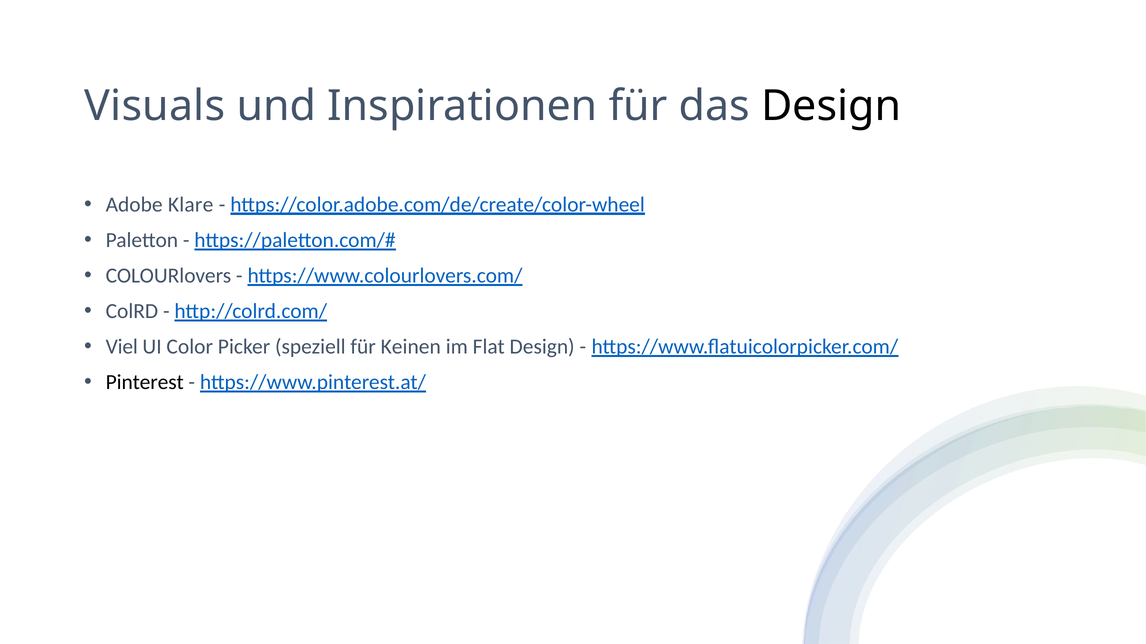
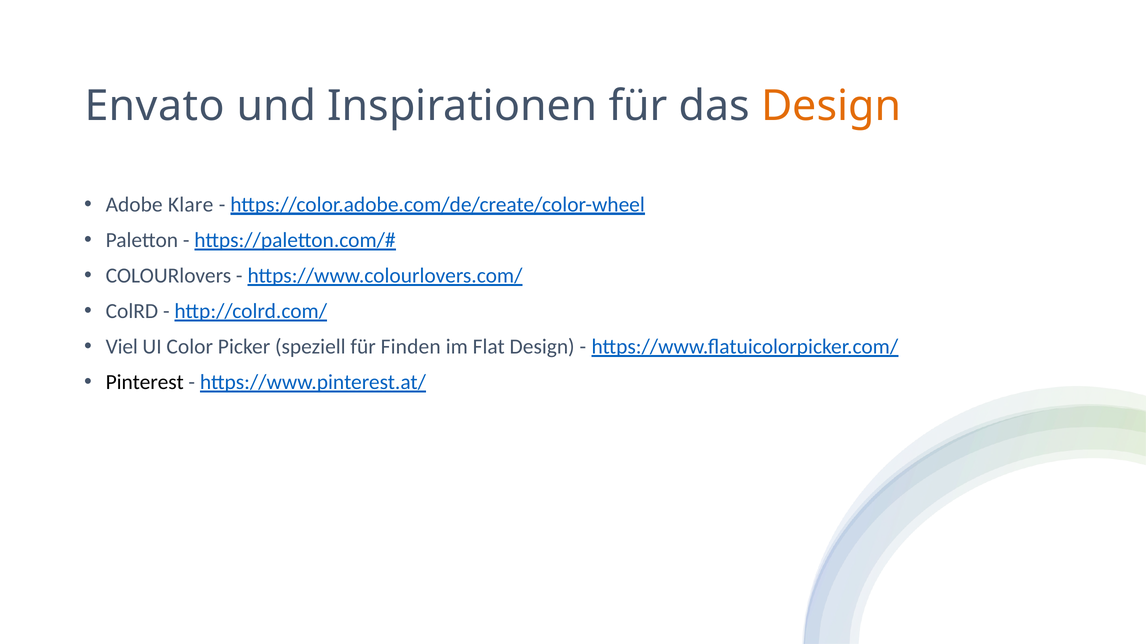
Visuals: Visuals -> Envato (155, 106)
Design colour: black -> orange (831, 106)
Keinen: Keinen -> Finden (411, 347)
